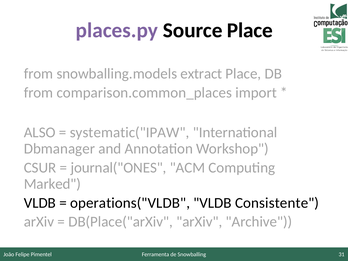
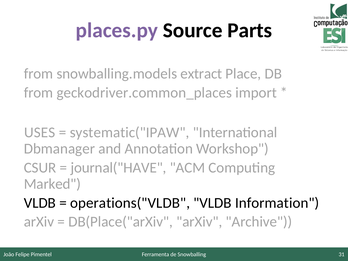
Source Place: Place -> Parts (250, 30)
comparison.common_places: comparison.common_places -> geckodriver.common_places (144, 93)
ALSO: ALSO -> USES (40, 132)
journal("ONES: journal("ONES -> journal("HAVE (118, 168)
Consistente: Consistente -> Information (277, 203)
